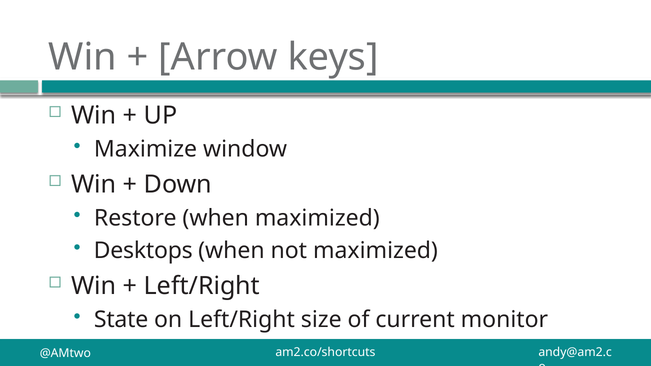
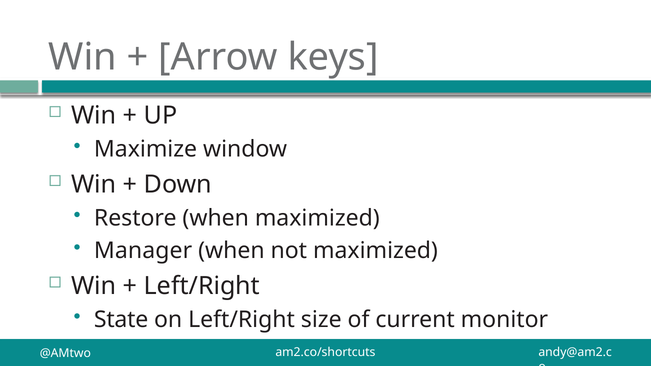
Desktops: Desktops -> Manager (143, 251)
